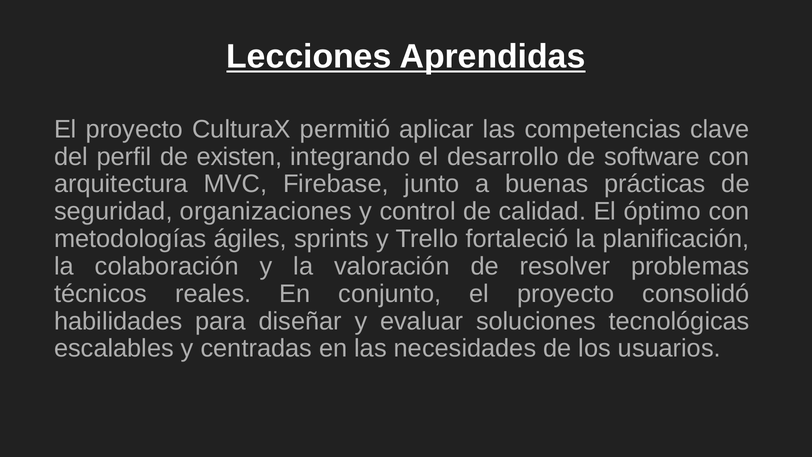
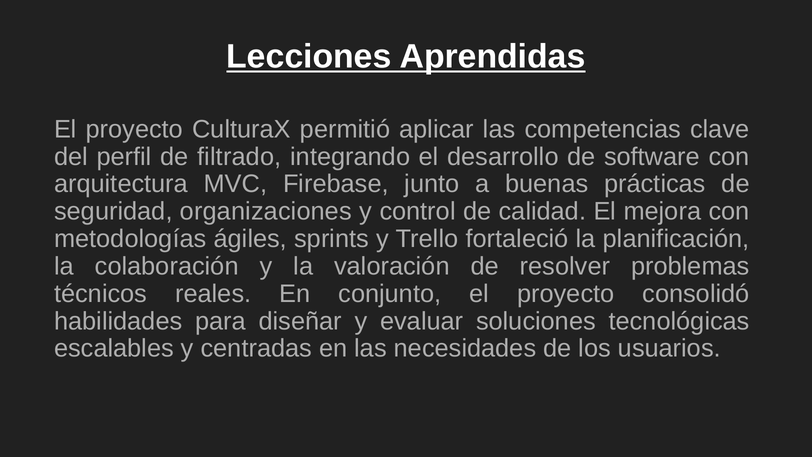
existen: existen -> filtrado (239, 157)
óptimo: óptimo -> mejora (662, 211)
